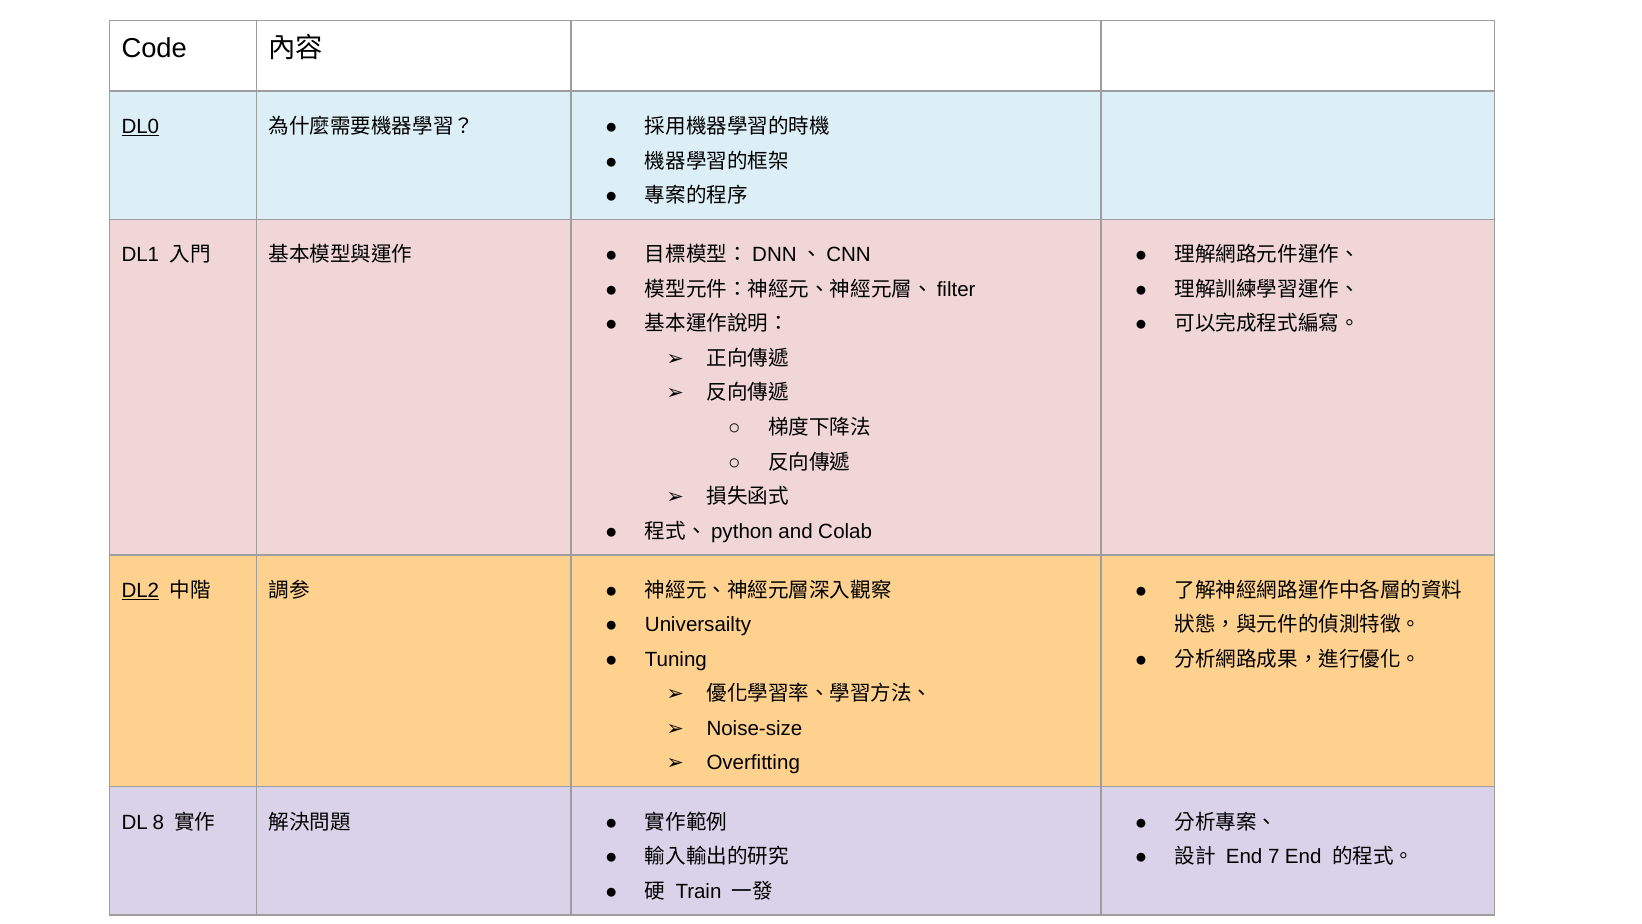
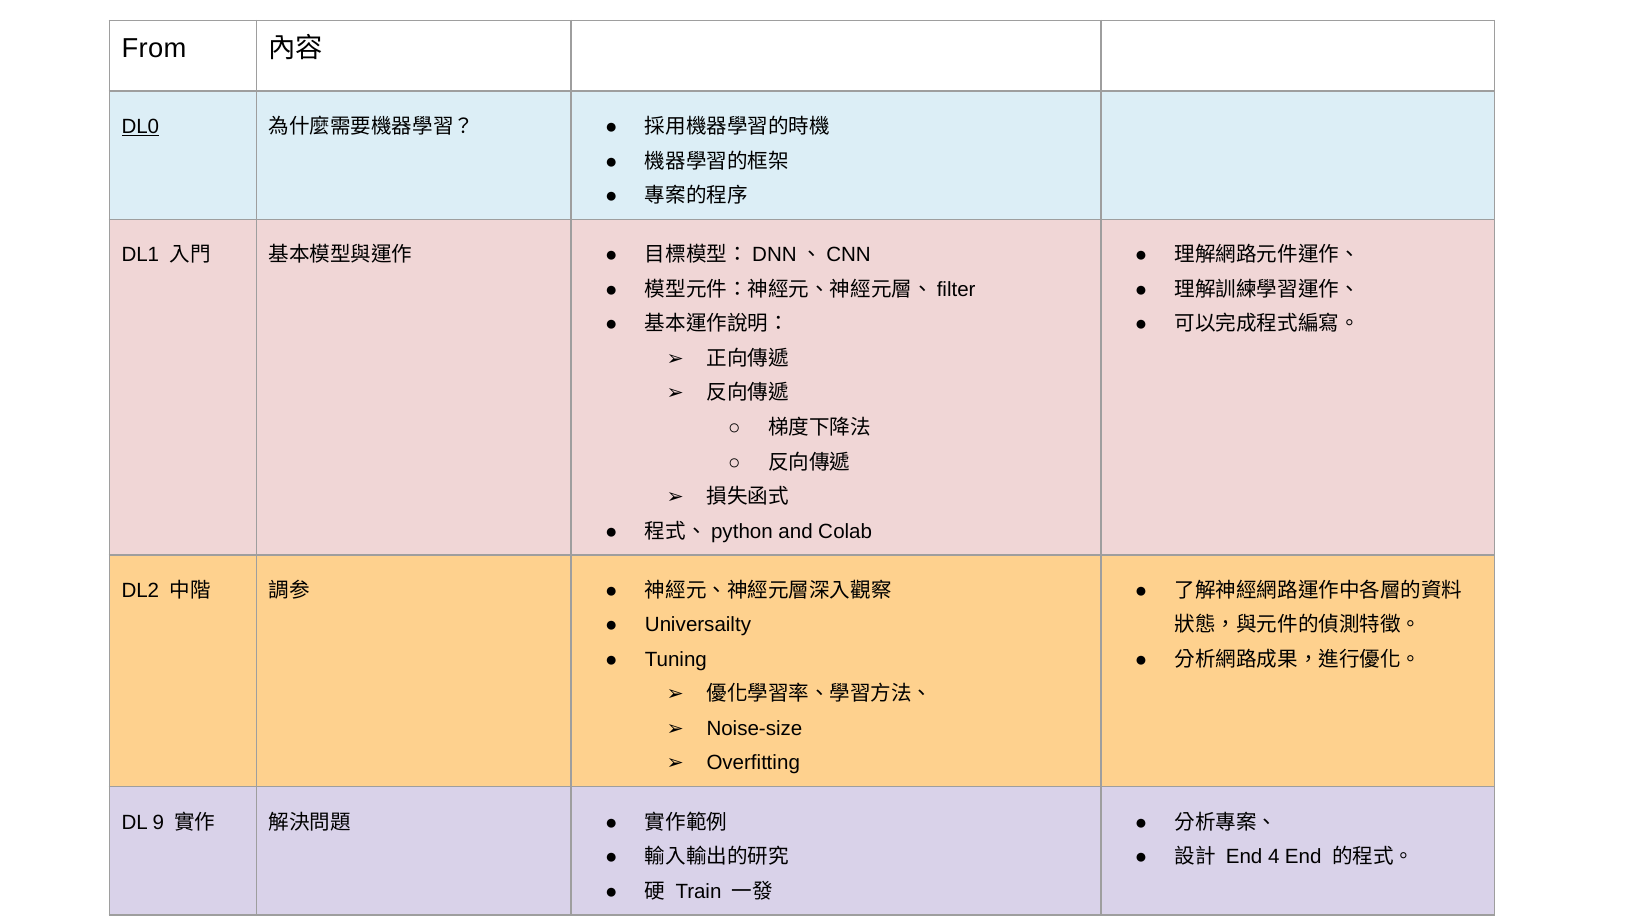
Code: Code -> From (154, 49)
DL2 underline: present -> none (140, 590)
8: 8 -> 9 (158, 822)
7: 7 -> 4 (1274, 857)
